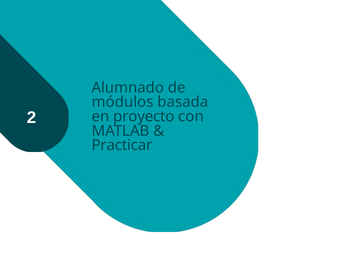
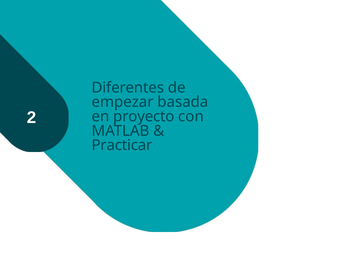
Alumnado: Alumnado -> Diferentes (128, 88)
módulos: módulos -> empezar (123, 102)
